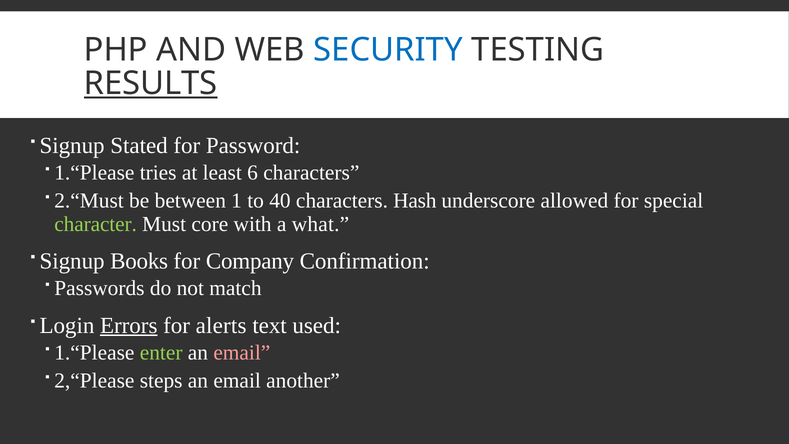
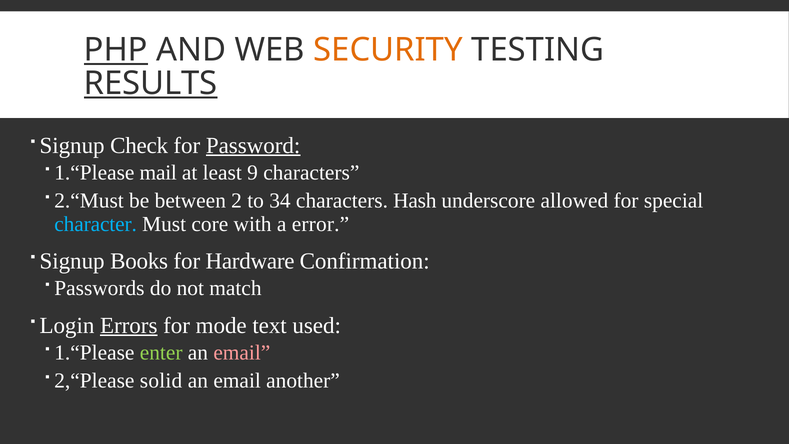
PHP underline: none -> present (116, 50)
SECURITY colour: blue -> orange (388, 50)
Stated: Stated -> Check (139, 145)
Password underline: none -> present (253, 145)
tries: tries -> mail (158, 173)
6: 6 -> 9 (253, 173)
1: 1 -> 2 (237, 201)
40: 40 -> 34 (280, 201)
character colour: light green -> light blue (96, 224)
what: what -> error (320, 224)
Company: Company -> Hardware (250, 261)
alerts: alerts -> mode (221, 325)
steps: steps -> solid (161, 381)
